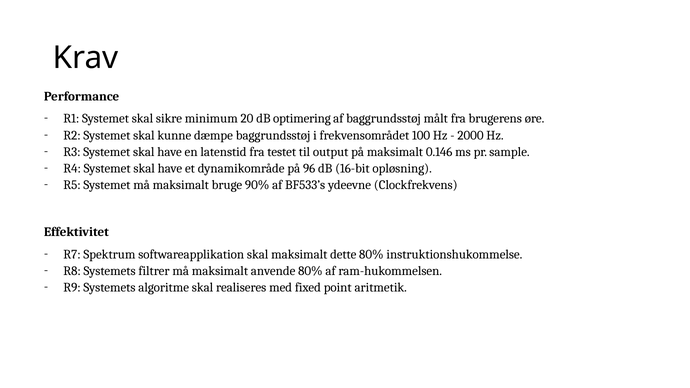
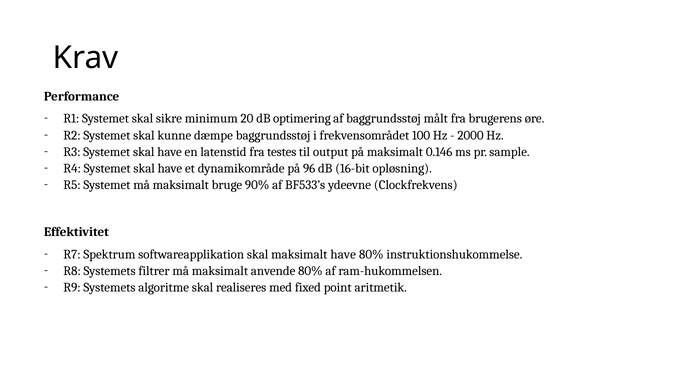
testet: testet -> testes (282, 152)
maksimalt dette: dette -> have (343, 255)
